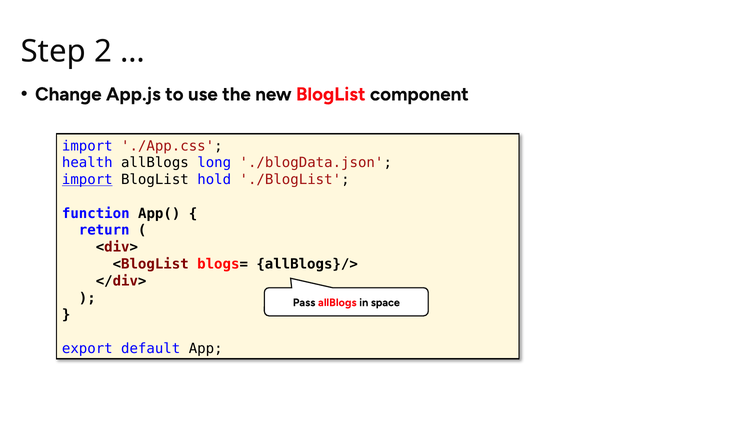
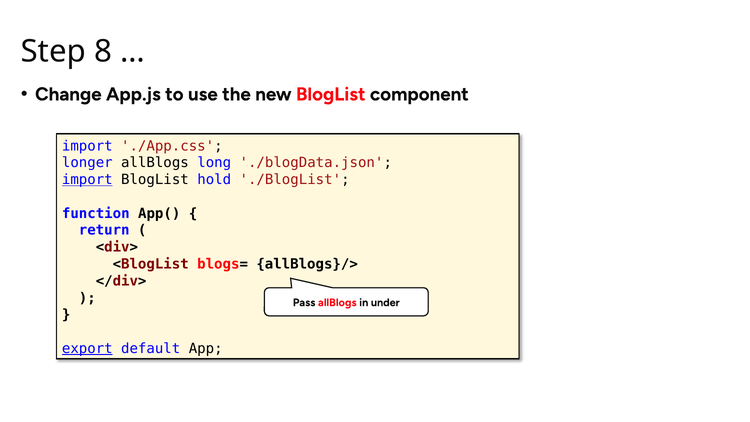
2: 2 -> 8 (103, 51)
health: health -> longer (87, 163)
space: space -> under (385, 302)
export underline: none -> present (87, 348)
